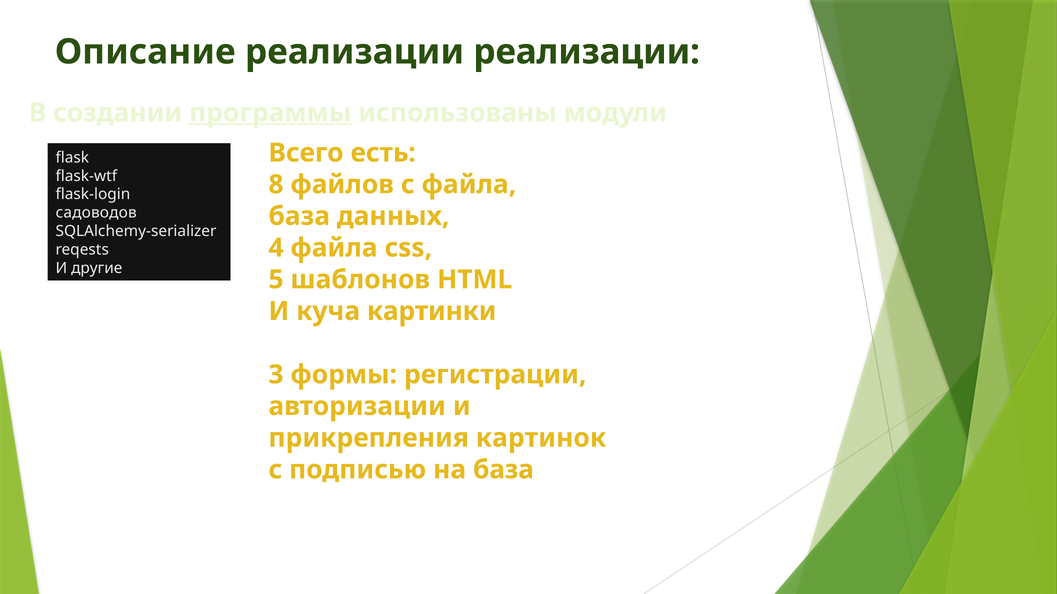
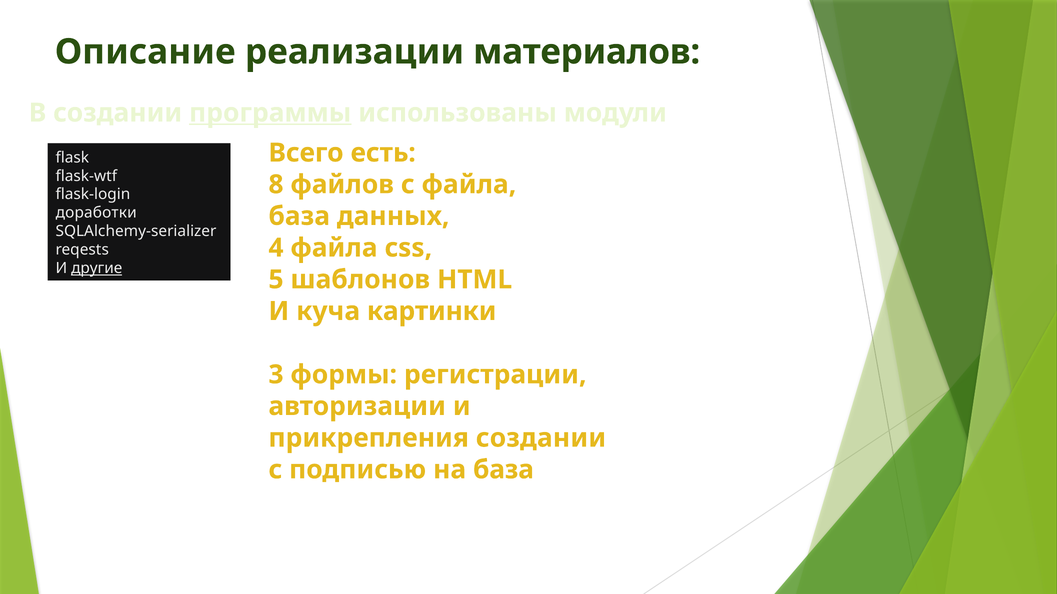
реализации реализации: реализации -> материалов (587, 52)
садоводов: садоводов -> доработки (96, 213)
другие underline: none -> present (97, 269)
прикрепления картинок: картинок -> создании (541, 438)
